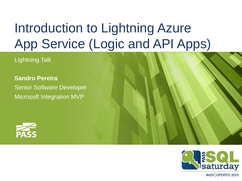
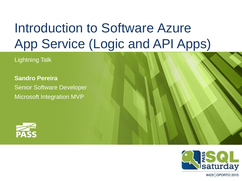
to Lightning: Lightning -> Software (128, 28)
